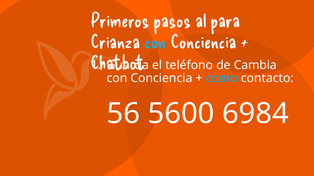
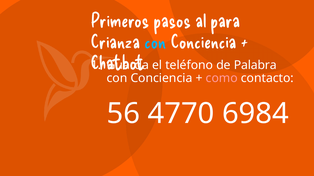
Cambia: Cambia -> Palabra (255, 65)
como colour: light blue -> pink (222, 78)
5600: 5600 -> 4770 (181, 114)
